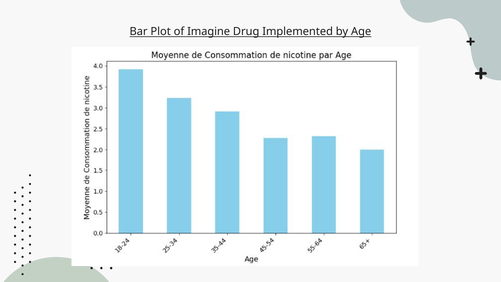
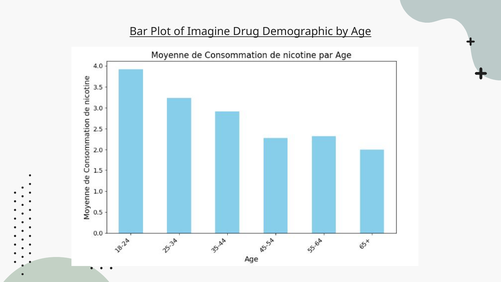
Implemented: Implemented -> Demographic (298, 32)
